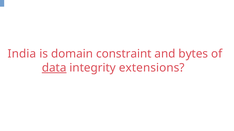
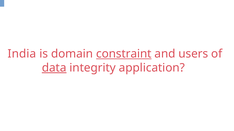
constraint underline: none -> present (124, 54)
bytes: bytes -> users (193, 54)
extensions: extensions -> application (152, 68)
